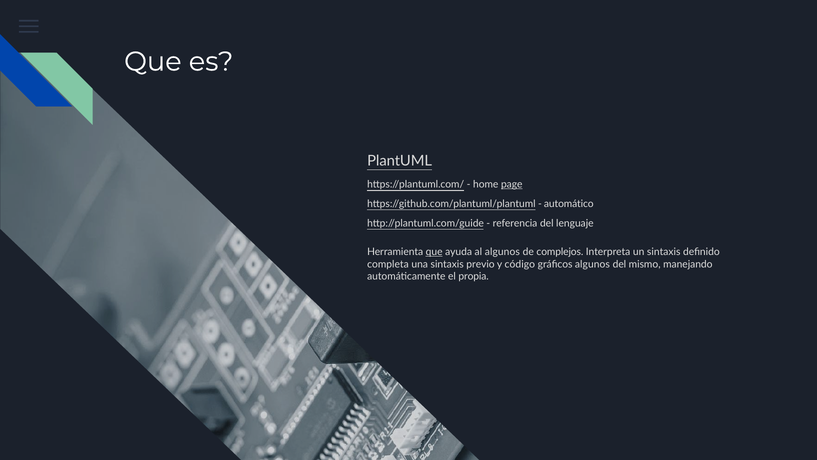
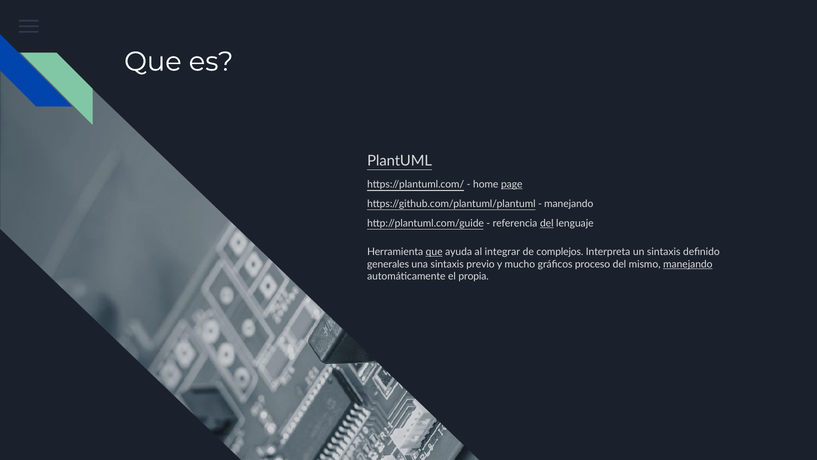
automático: automático -> manejando (569, 204)
del underline: none -> present (547, 223)
al algunos: algunos -> integrar (502, 252)
completa: completa -> generales (388, 264)
código: código -> mucho (520, 264)
gráficos algunos: algunos -> proceso (593, 264)
manejando underline: none -> present (688, 264)
